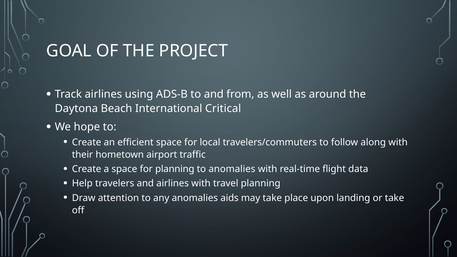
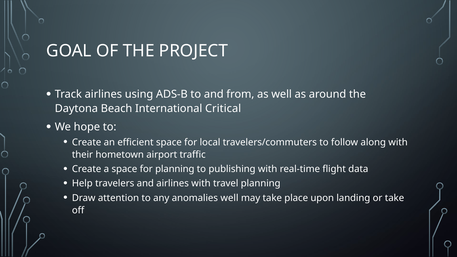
to anomalies: anomalies -> publishing (232, 169)
anomalies aids: aids -> well (229, 198)
